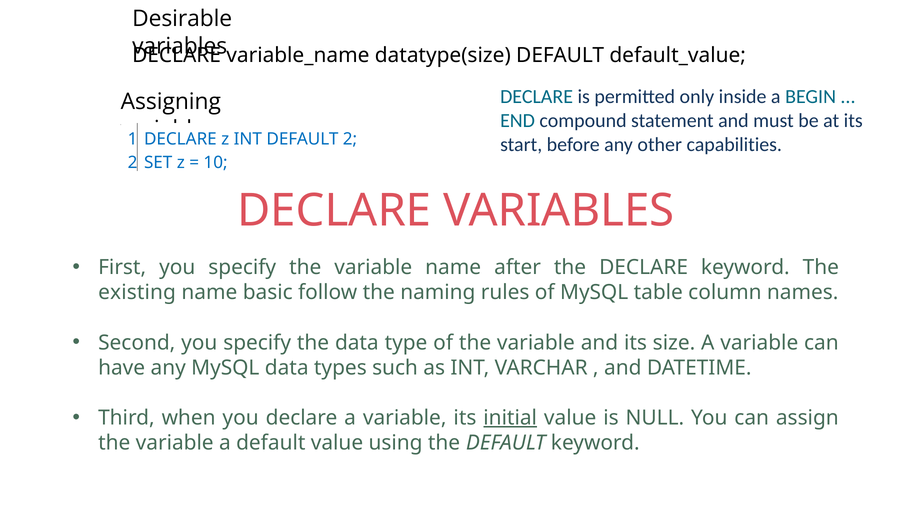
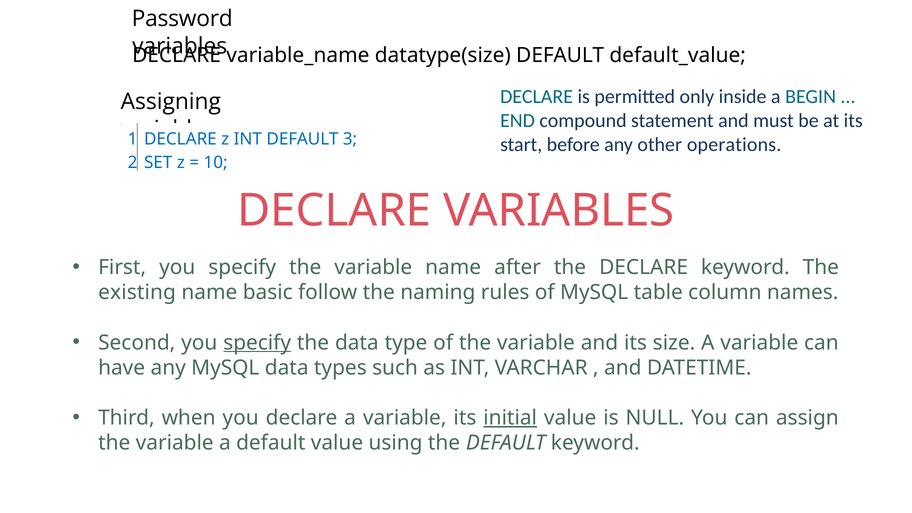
Desirable: Desirable -> Password (182, 19)
DEFAULT 2: 2 -> 3 (350, 139)
capabilities: capabilities -> operations (734, 145)
specify underline: none -> present (257, 343)
